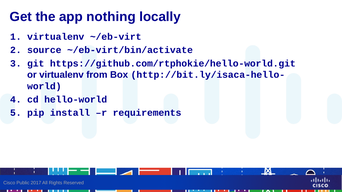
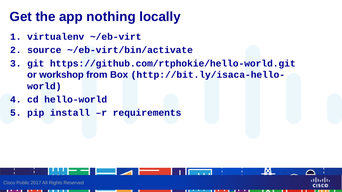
or virtualenv: virtualenv -> workshop (62, 75)
